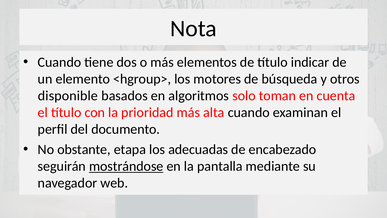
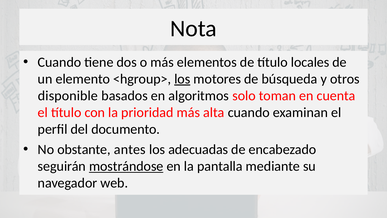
indicar: indicar -> locales (310, 62)
los underline: none -> present (182, 79)
etapa: etapa -> antes (130, 149)
